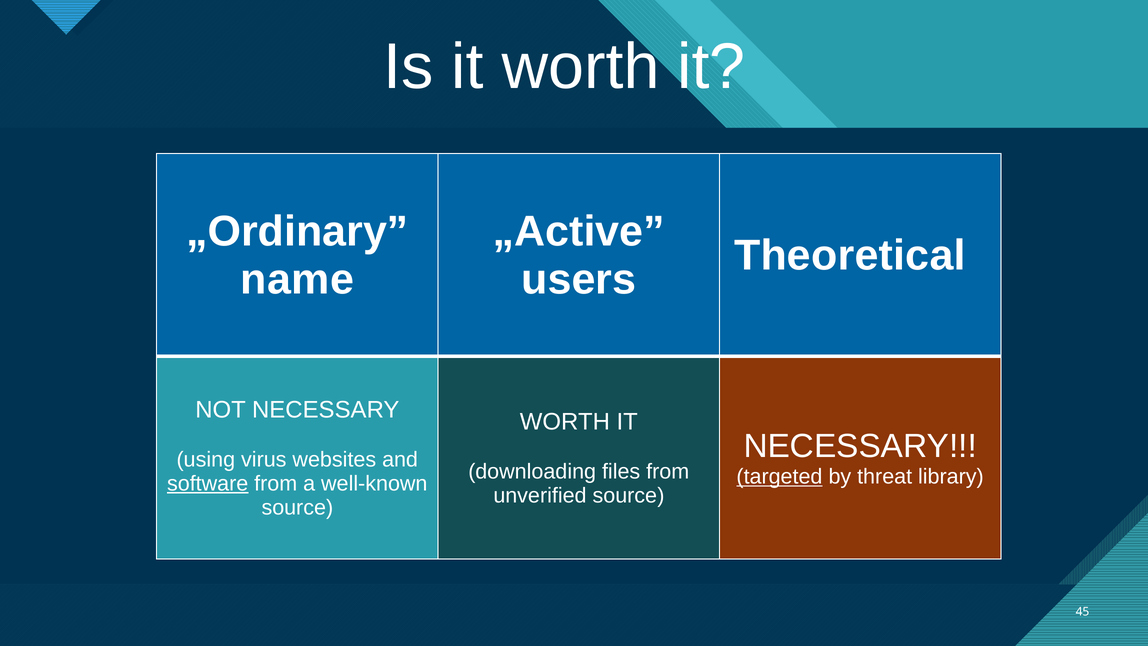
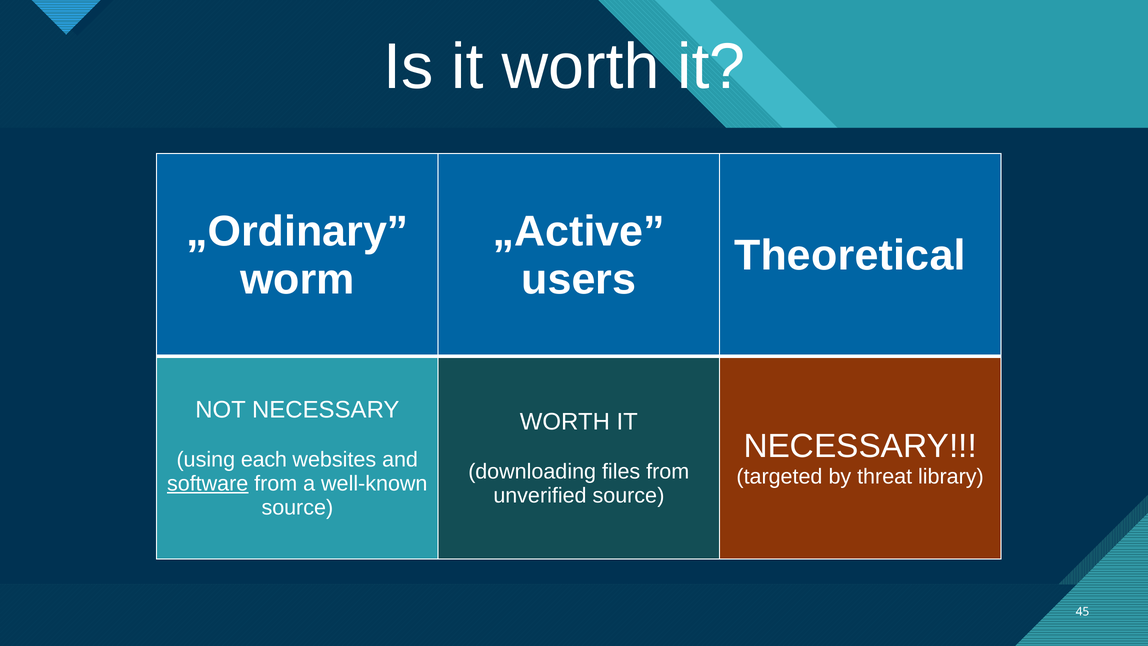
name: name -> worm (297, 279)
virus: virus -> each (264, 459)
targeted underline: present -> none (779, 477)
